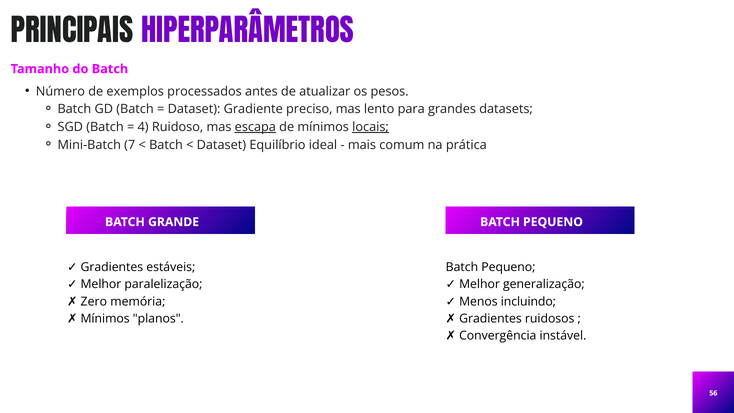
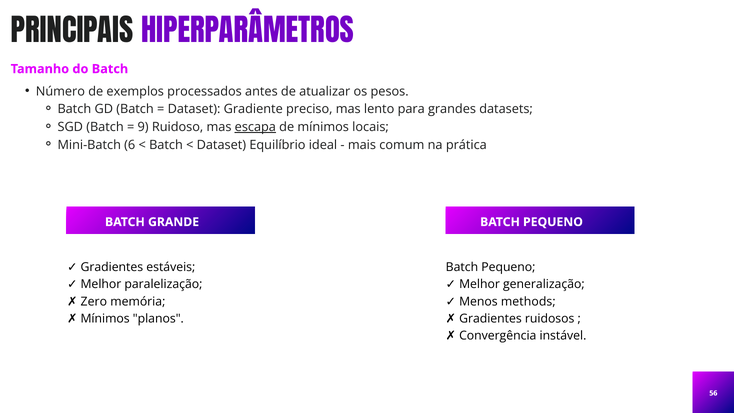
4: 4 -> 9 (143, 127)
locais underline: present -> none (371, 127)
7: 7 -> 6 (130, 145)
incluindo: incluindo -> methods (528, 301)
